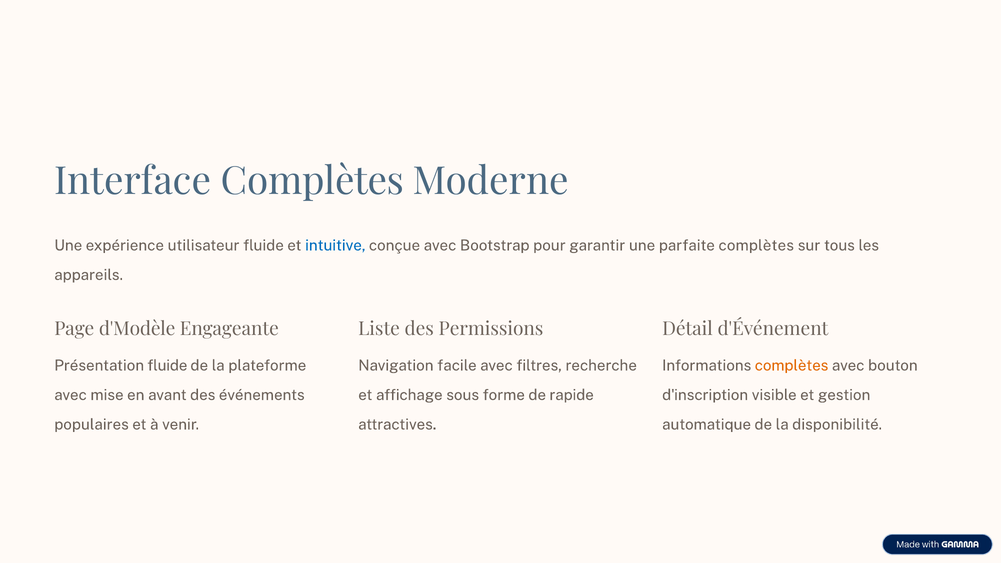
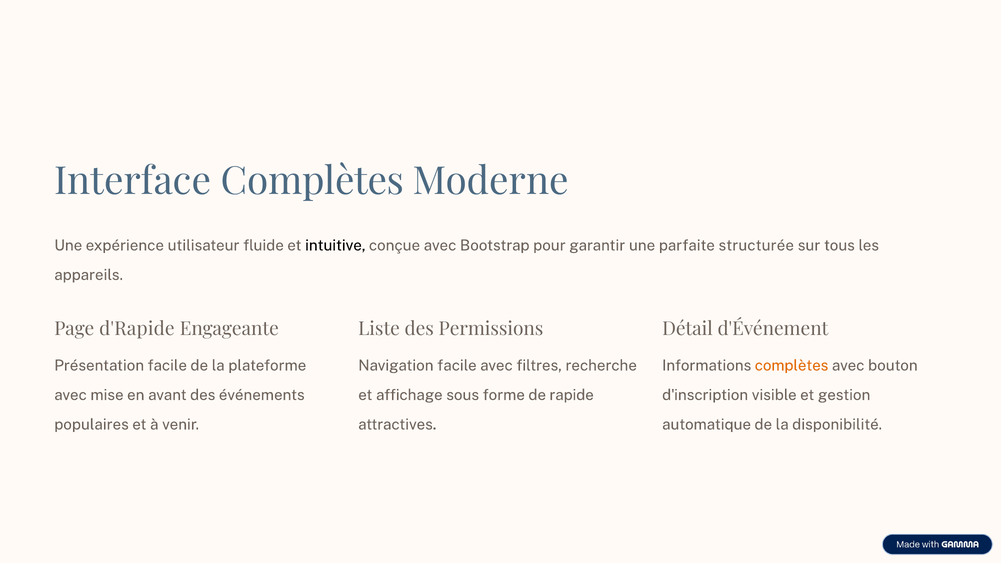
intuitive colour: blue -> black (335, 245)
parfaite complètes: complètes -> structurée (756, 245)
d'Modèle: d'Modèle -> d'Rapide (137, 329)
Présentation fluide: fluide -> facile (167, 366)
